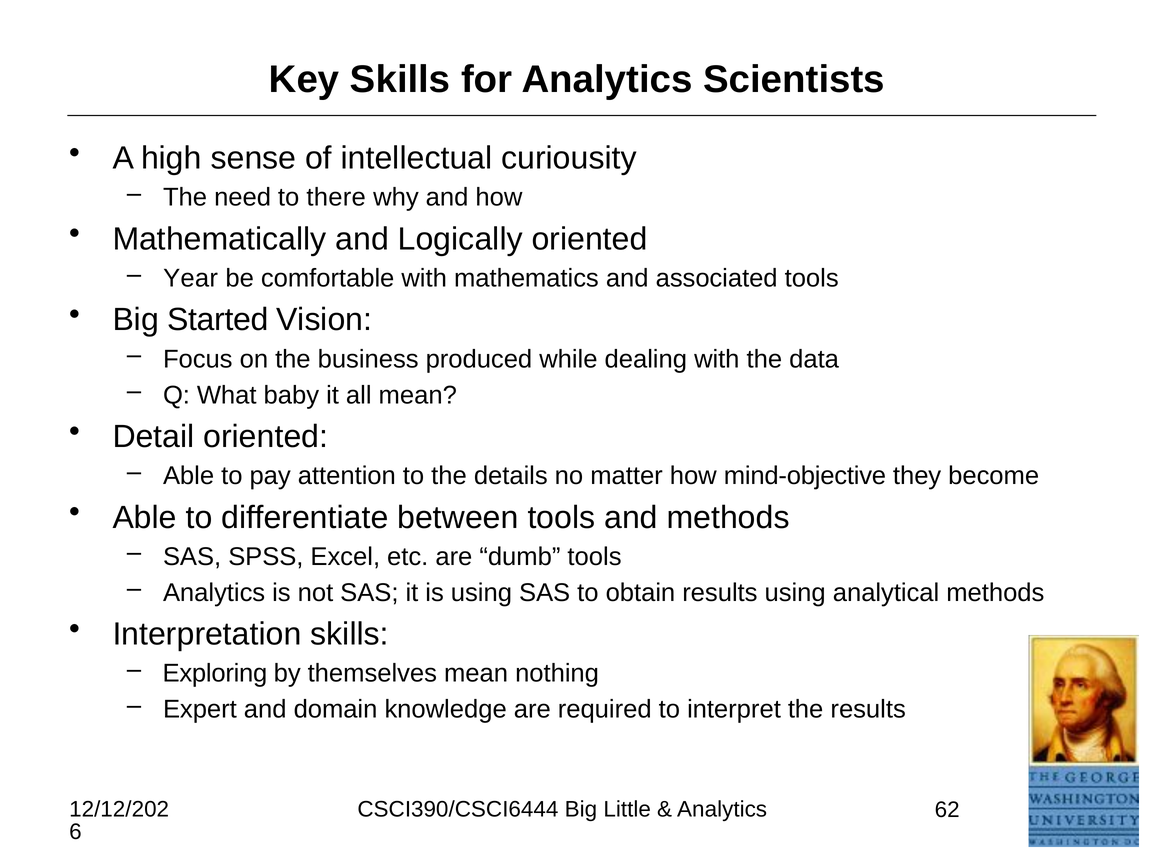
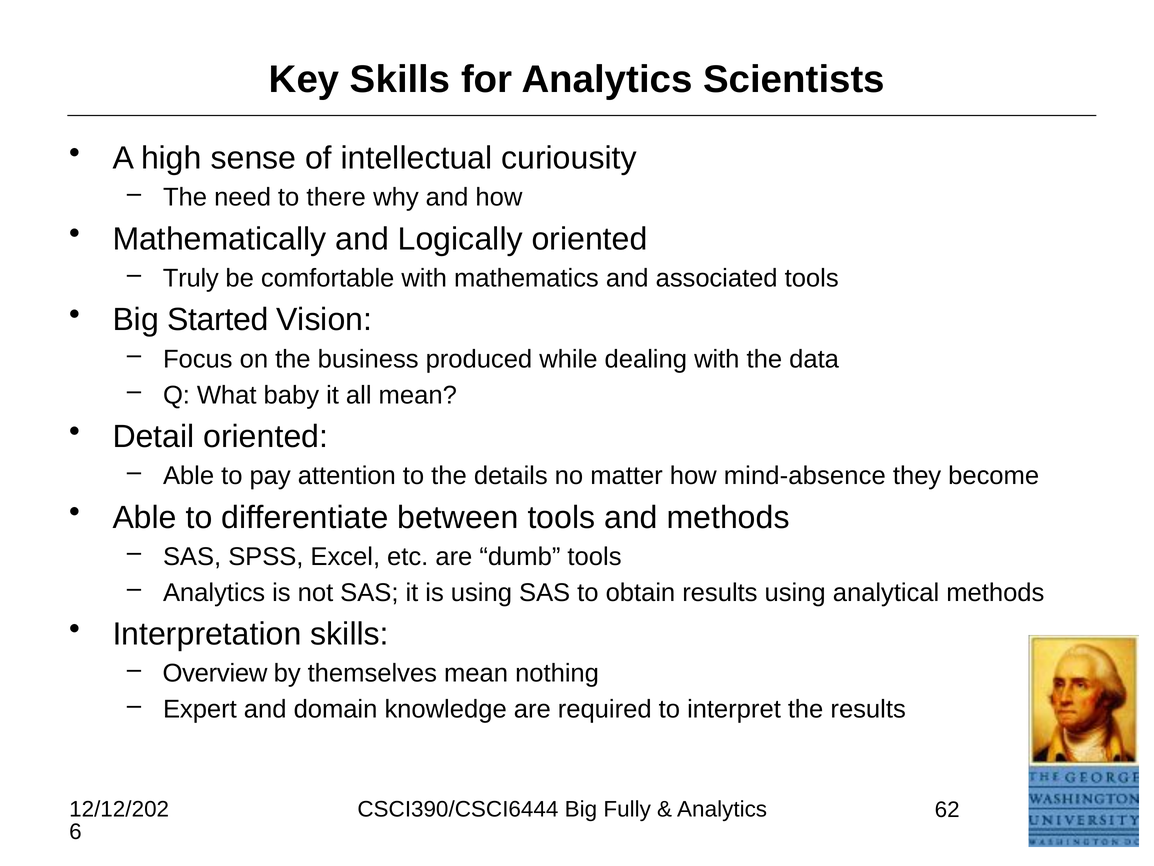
Year: Year -> Truly (191, 278)
mind-objective: mind-objective -> mind-absence (805, 476)
Exploring: Exploring -> Overview (215, 673)
Little: Little -> Fully (627, 809)
